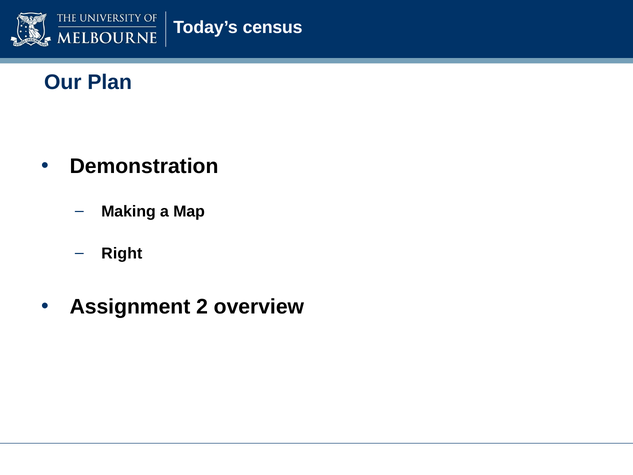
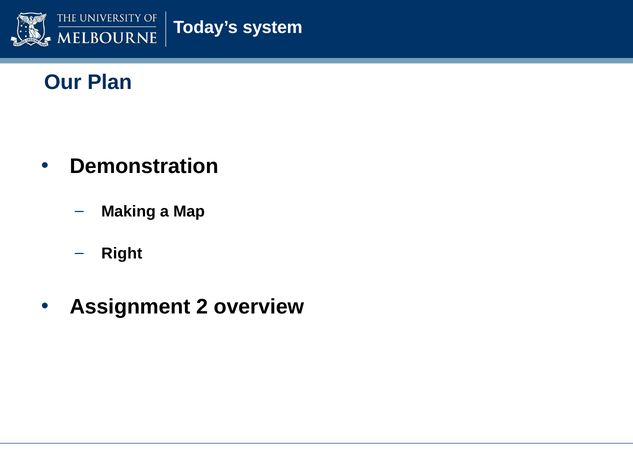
census: census -> system (273, 28)
